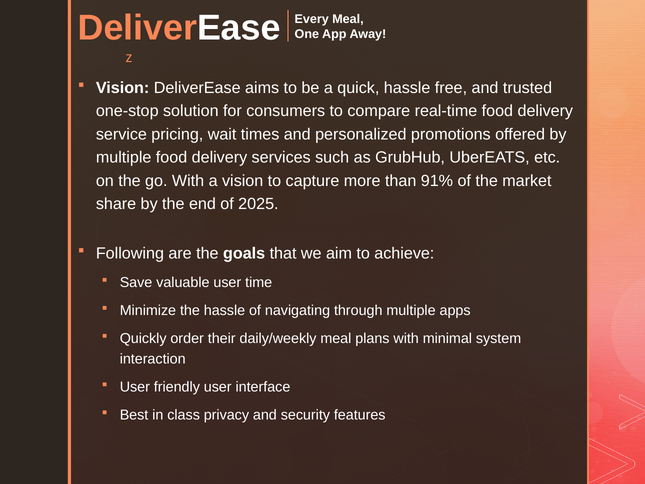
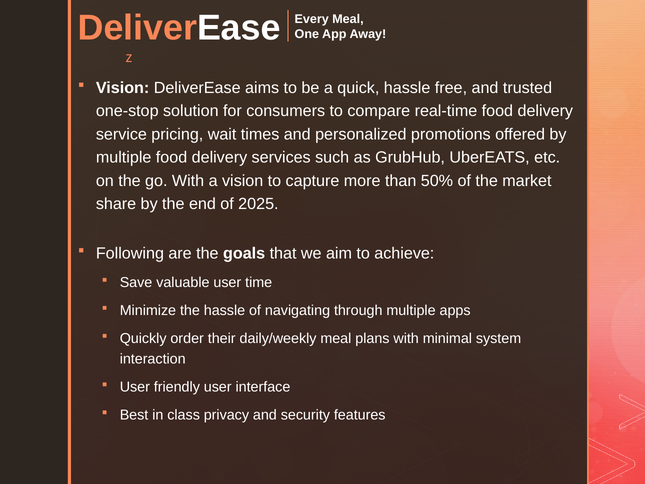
91%: 91% -> 50% (437, 181)
